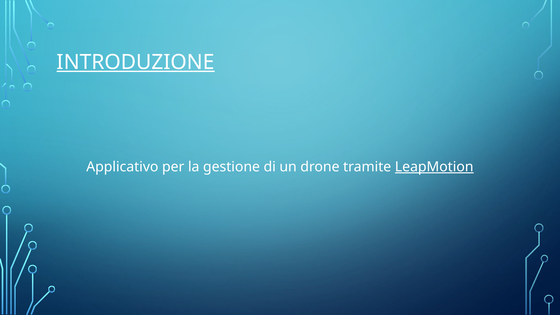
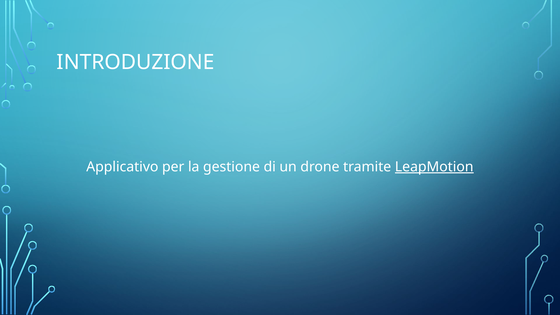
INTRODUZIONE underline: present -> none (136, 62)
